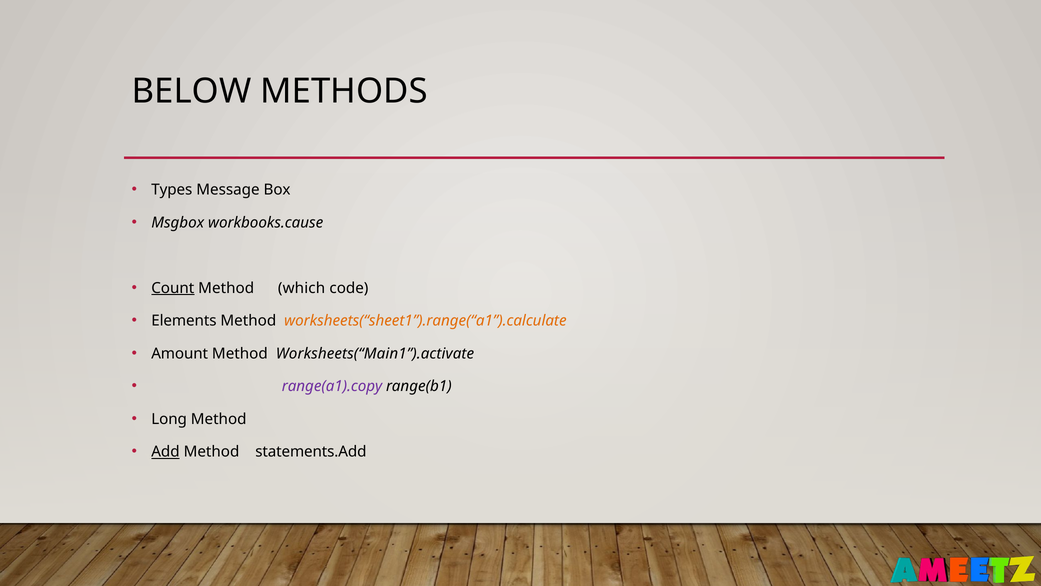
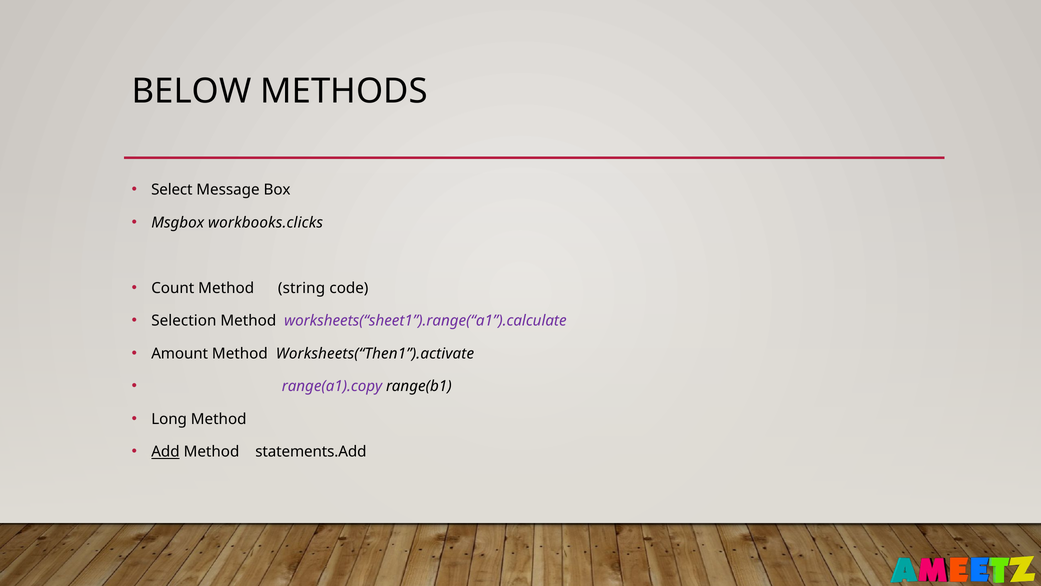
Types: Types -> Select (172, 190)
workbooks.cause: workbooks.cause -> workbooks.clicks (266, 223)
Count underline: present -> none (173, 288)
which: which -> string (302, 288)
Elements: Elements -> Selection (184, 321)
worksheets(“sheet1”).range(“a1”).calculate colour: orange -> purple (425, 321)
Worksheets(“Main1”).activate: Worksheets(“Main1”).activate -> Worksheets(“Then1”).activate (375, 353)
